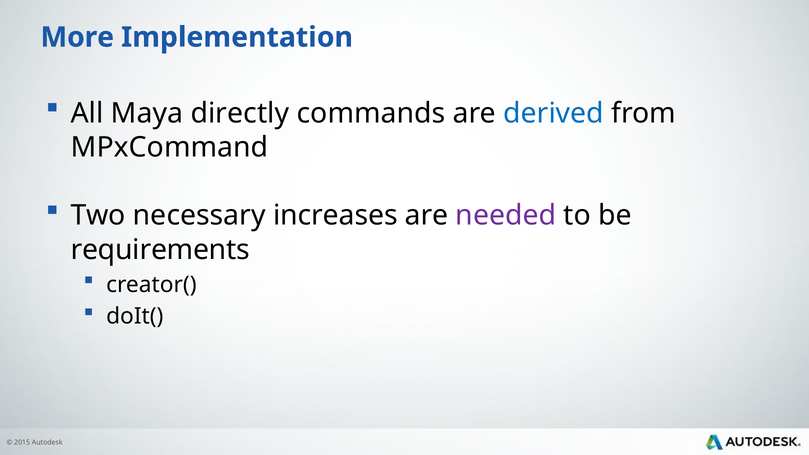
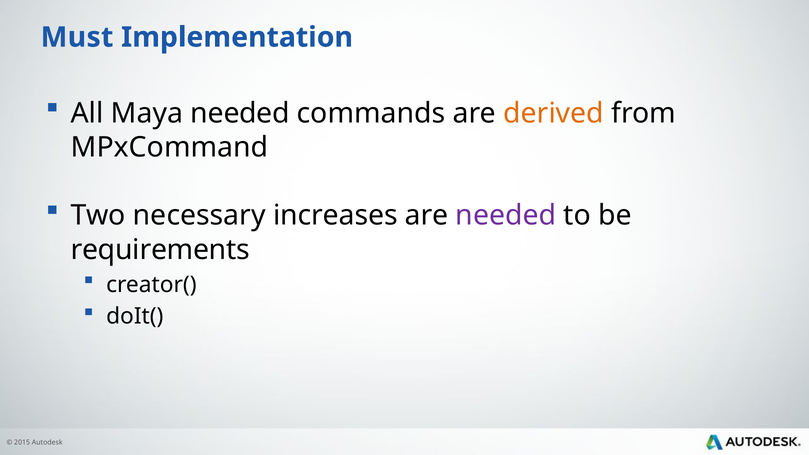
More: More -> Must (77, 37)
Maya directly: directly -> needed (240, 113)
derived colour: blue -> orange (554, 113)
